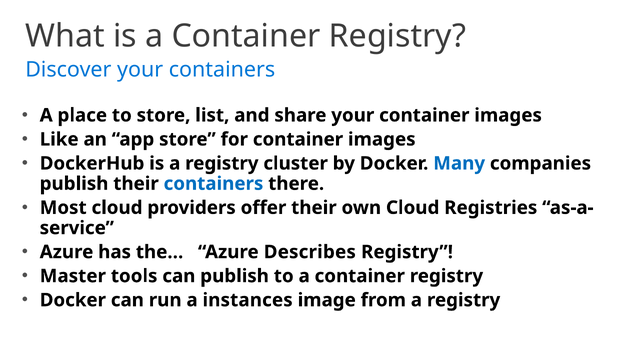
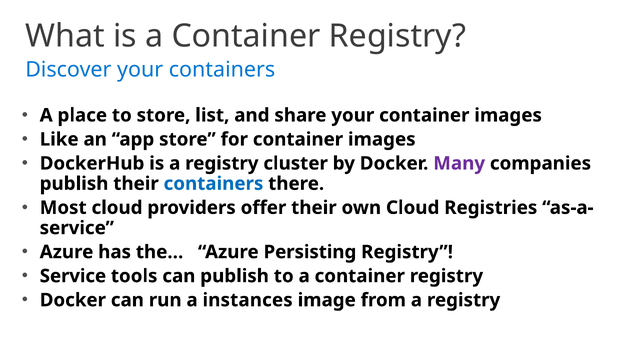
Many colour: blue -> purple (459, 163)
Describes: Describes -> Persisting (310, 252)
Master: Master -> Service (73, 276)
